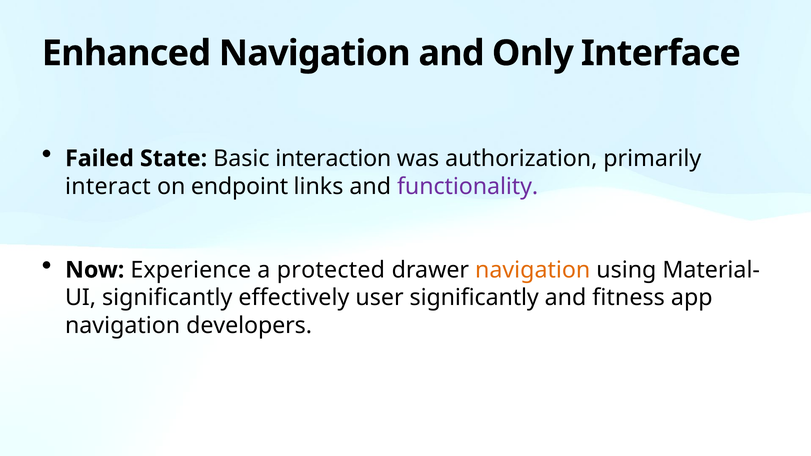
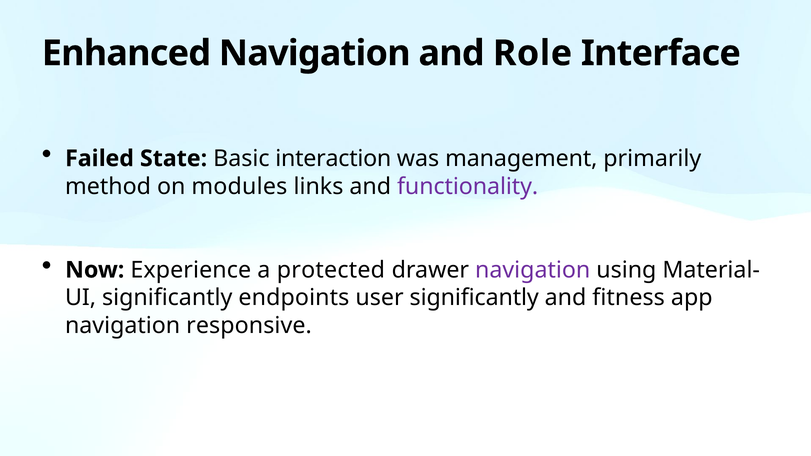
Only: Only -> Role (533, 53)
authorization: authorization -> management (521, 159)
interact: interact -> method (108, 186)
endpoint: endpoint -> modules (239, 186)
navigation colour: orange -> purple (533, 270)
effectively: effectively -> endpoints (294, 298)
developers: developers -> responsive (249, 326)
